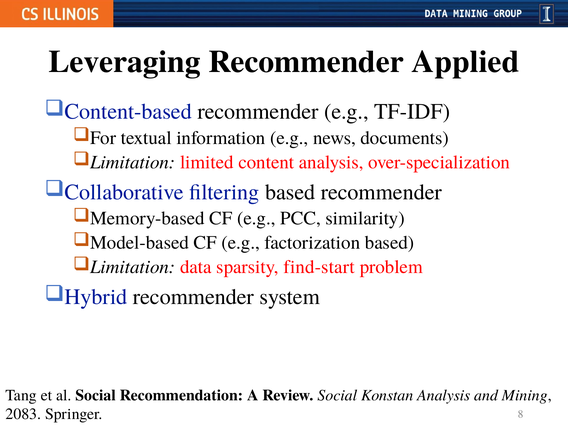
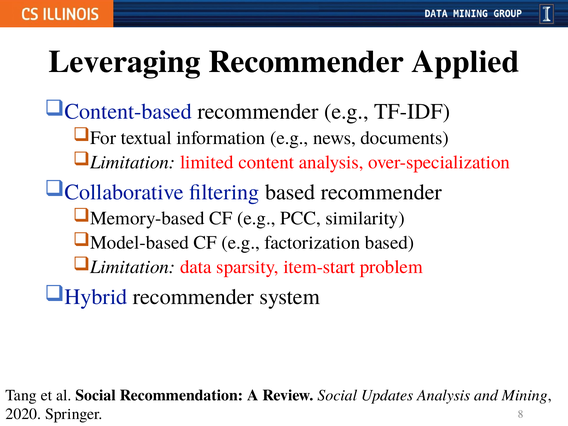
find-start: find-start -> item-start (319, 267)
Konstan: Konstan -> Updates (387, 395)
2083: 2083 -> 2020 (23, 414)
